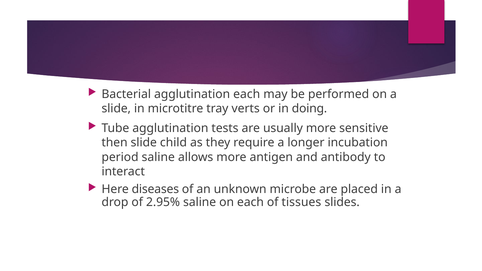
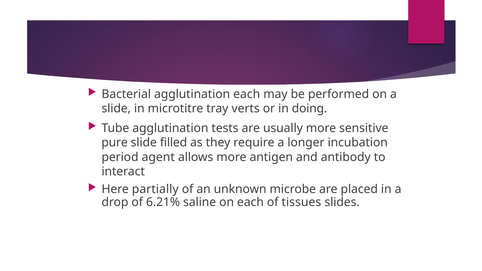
then: then -> pure (115, 143)
child: child -> filled (174, 143)
period saline: saline -> agent (158, 157)
diseases: diseases -> partially (155, 189)
2.95%: 2.95% -> 6.21% (163, 202)
